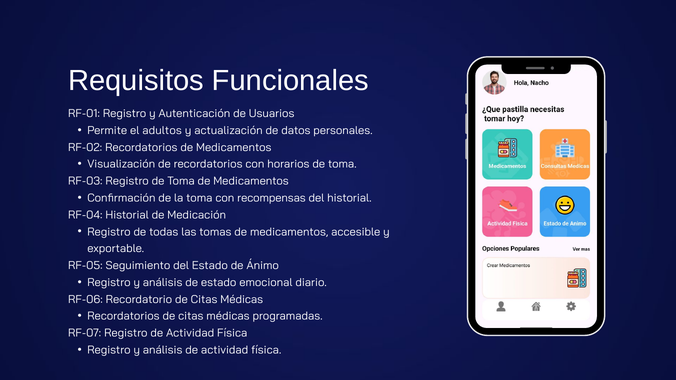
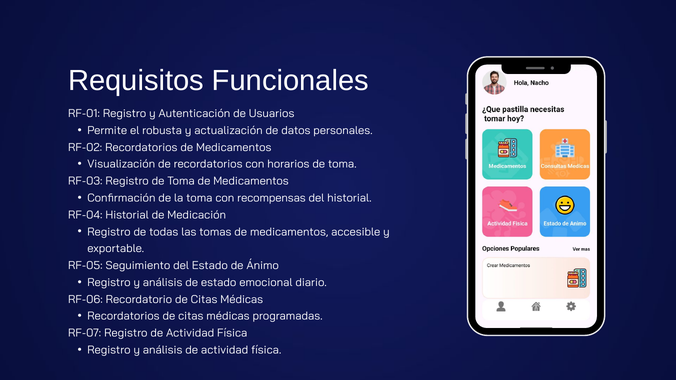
adultos: adultos -> robusta (162, 131)
